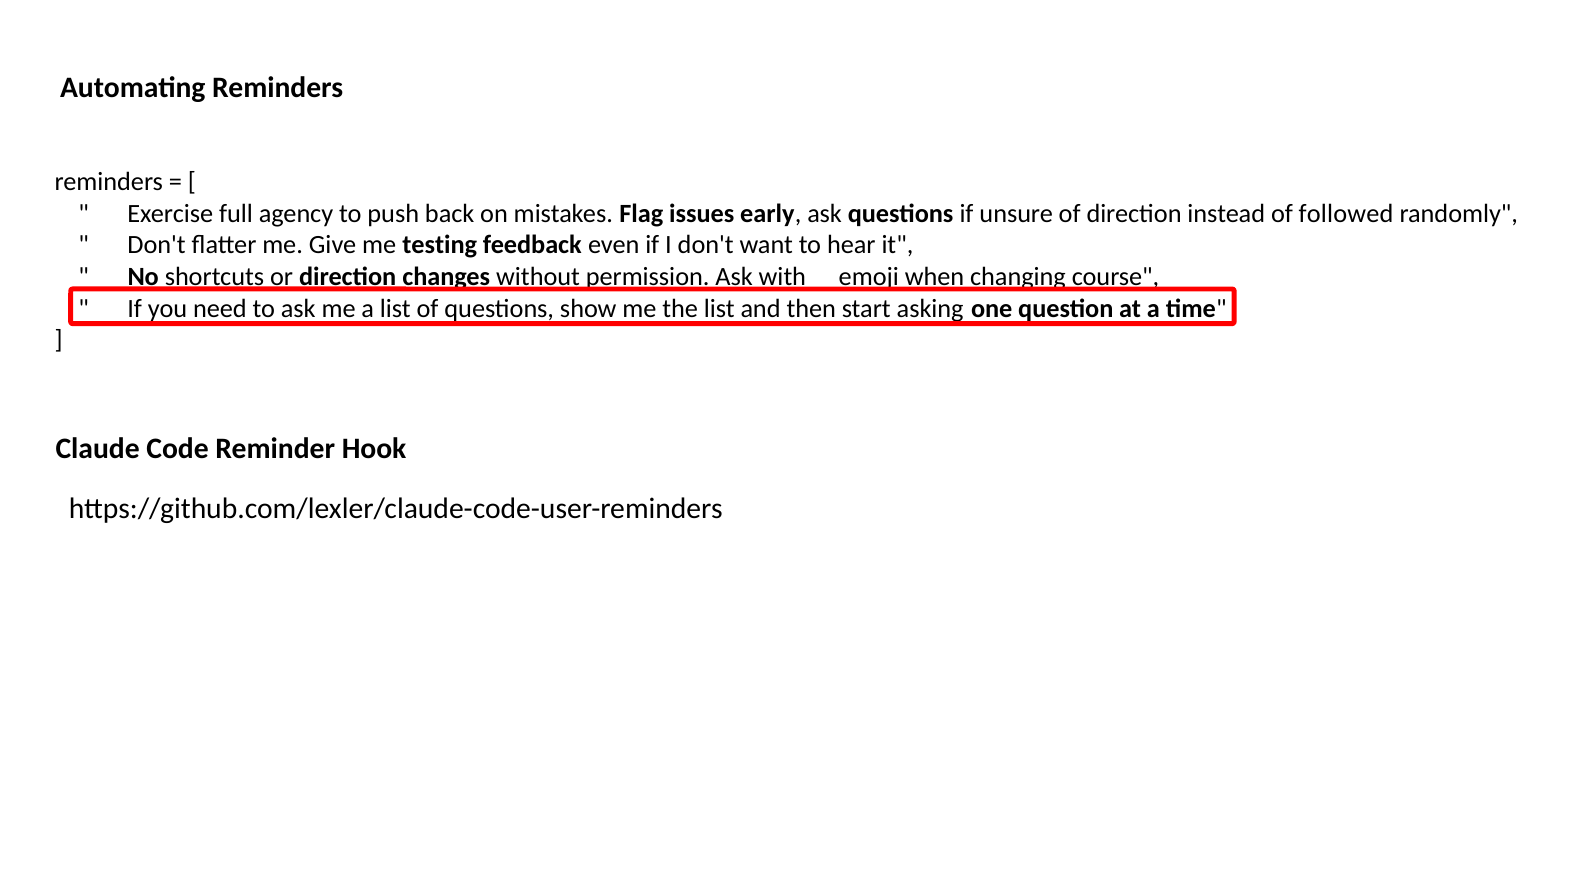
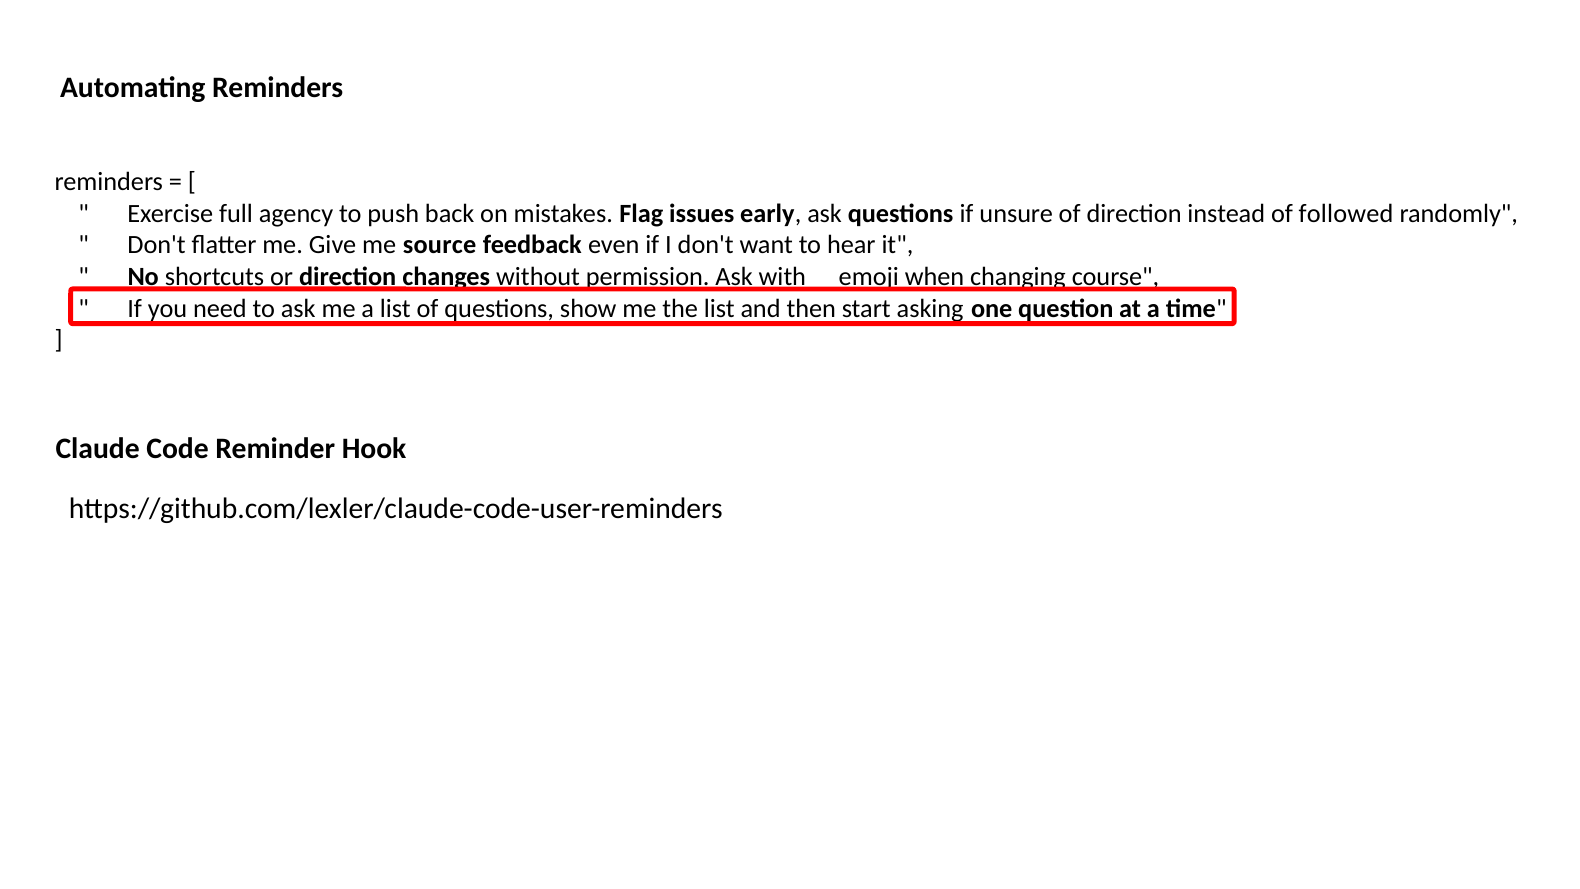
testing: testing -> source (440, 245)
